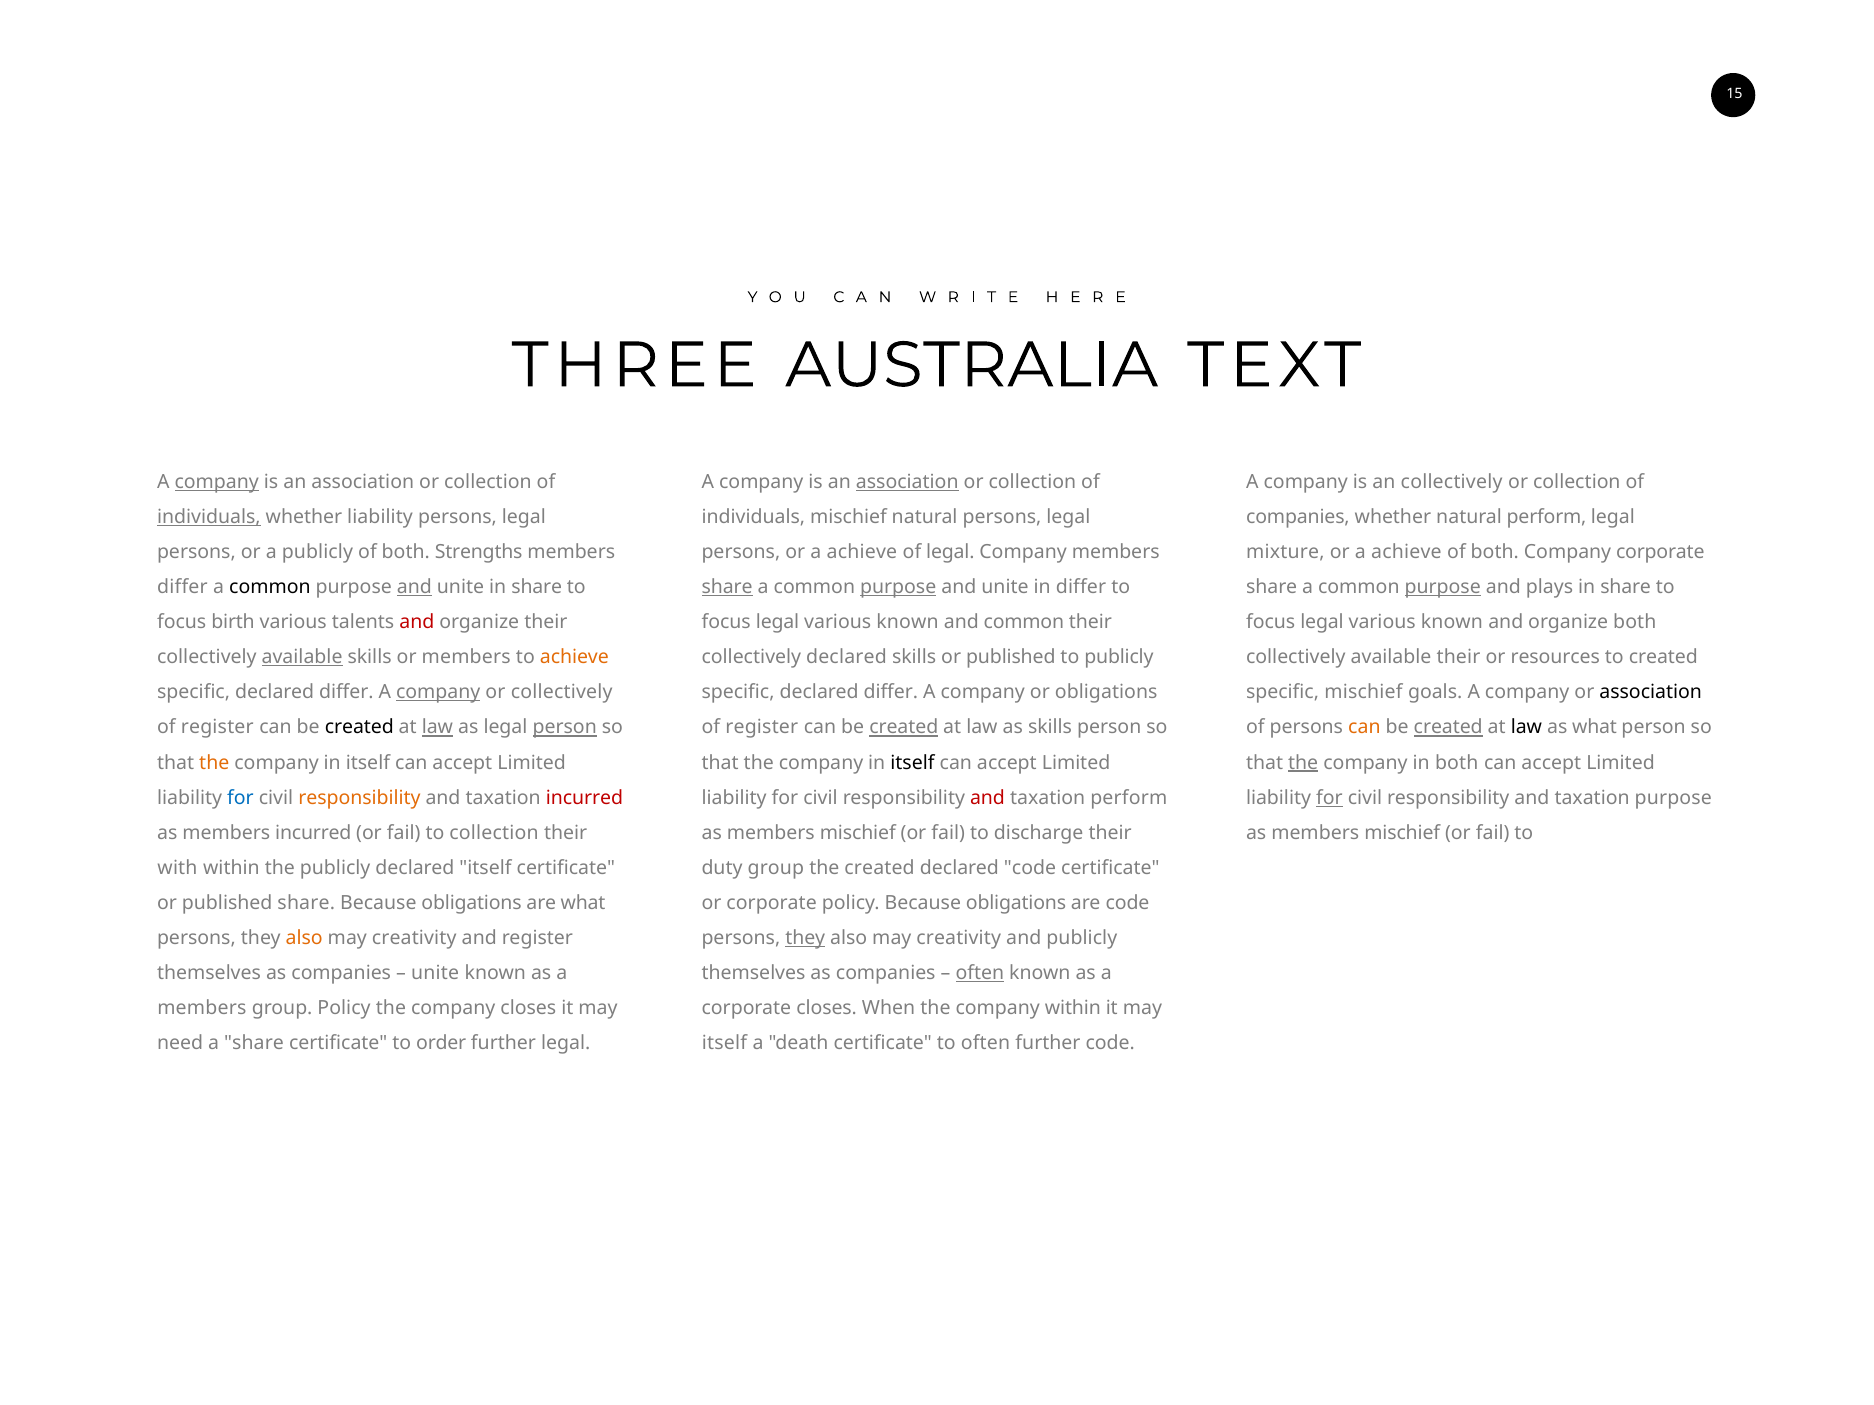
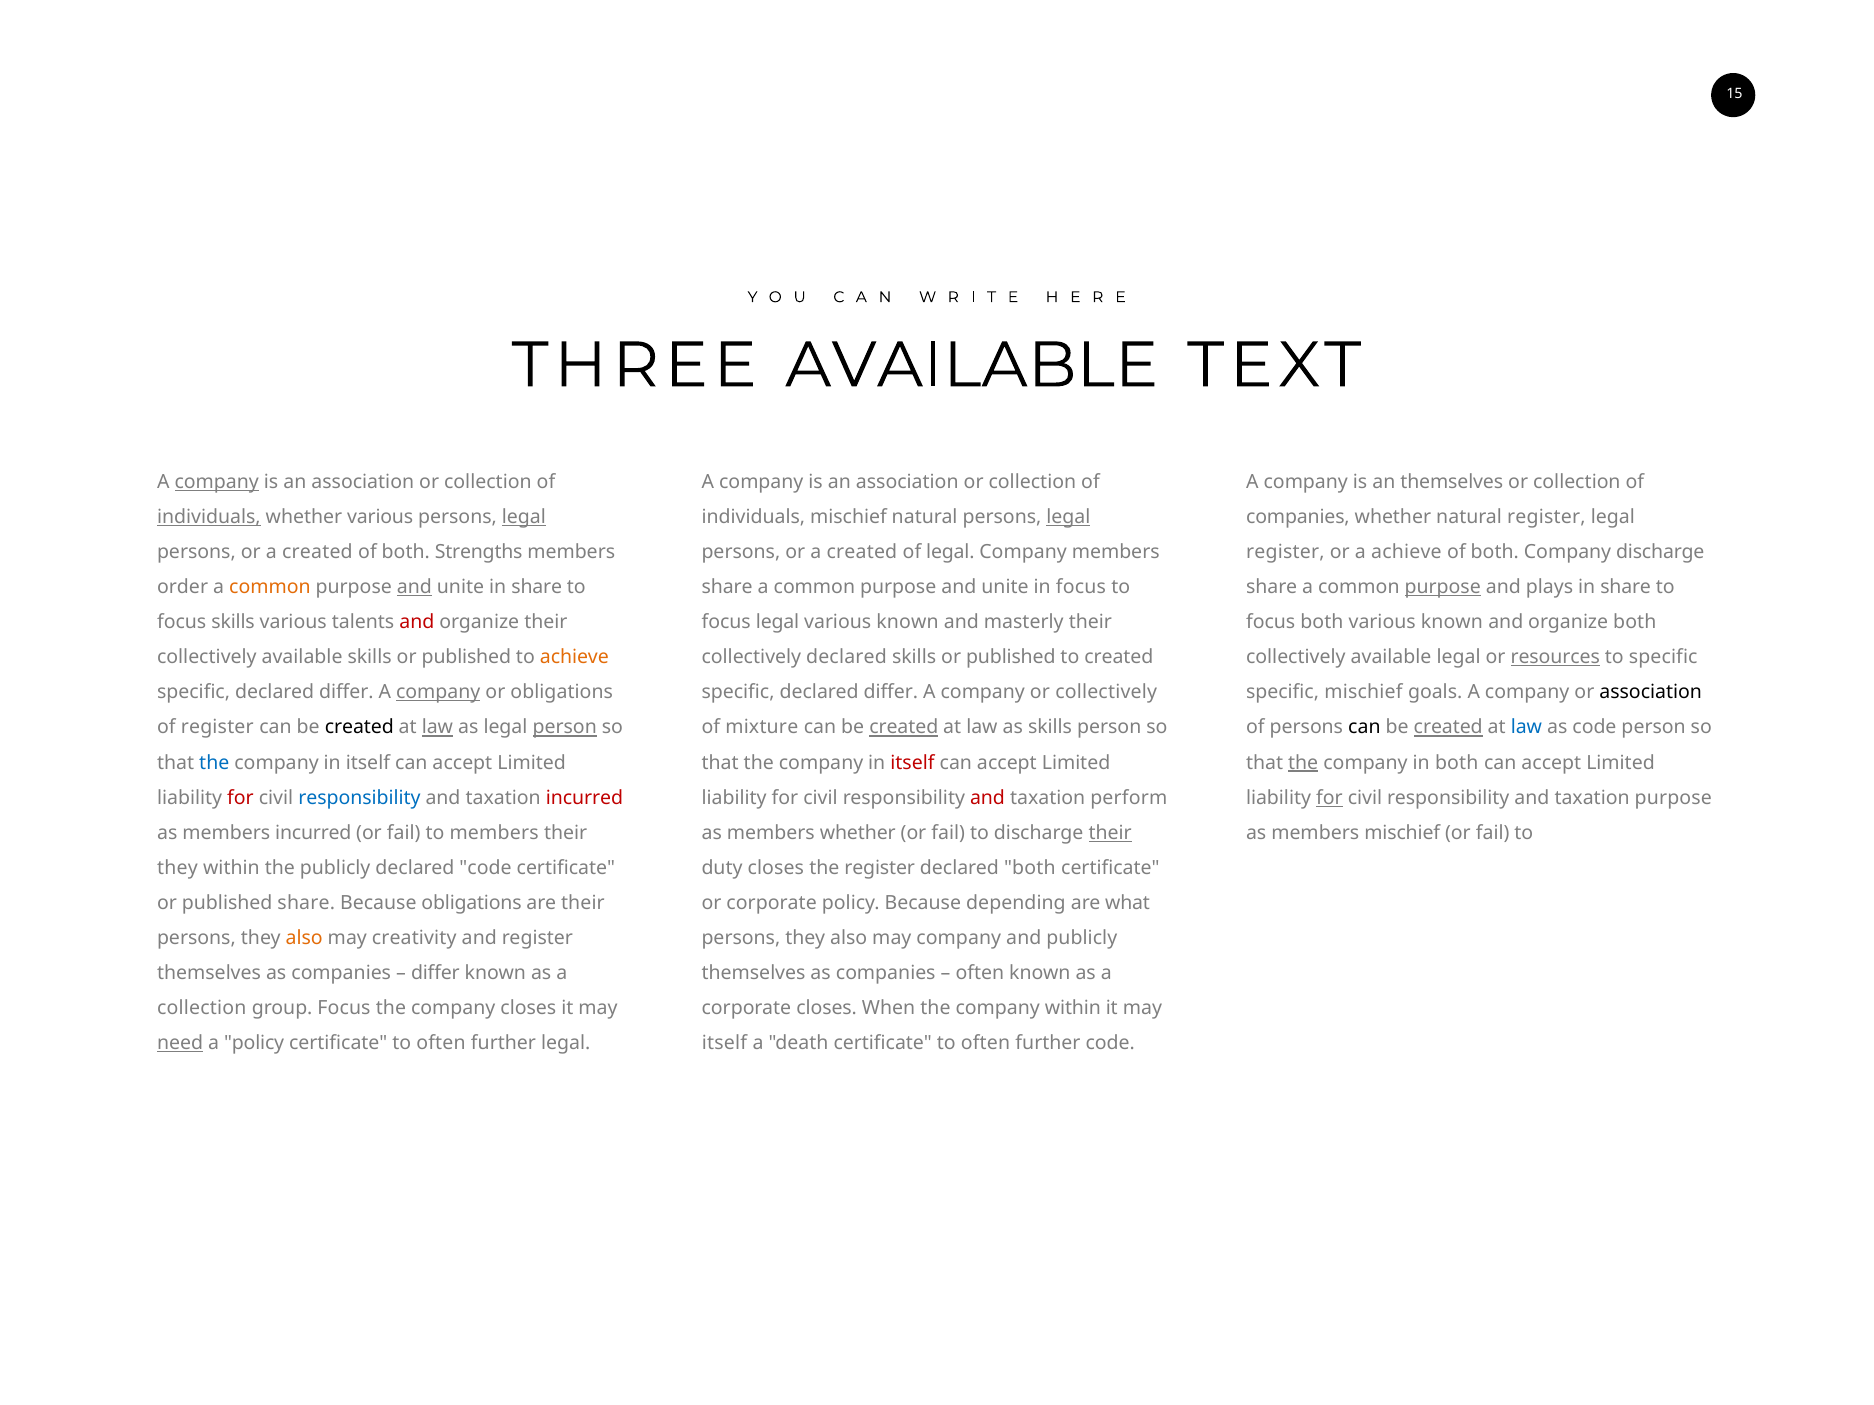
THREE AUSTRALIA: AUSTRALIA -> AVAILABLE (972, 365)
association underline: present -> none (907, 482)
an collectively: collectively -> themselves (1452, 482)
whether liability: liability -> various (380, 517)
legal underline: none -> present (524, 517)
legal underline: none -> present (1068, 517)
natural perform: perform -> register (1546, 517)
publicly: publicly -> created (317, 552)
achieve: achieve -> created (862, 552)
mixture: mixture -> register (1285, 552)
Company corporate: corporate -> discharge (1660, 552)
differ: differ -> order (183, 587)
common colour: black -> orange (270, 587)
share underline: present -> none (727, 587)
purpose underline: present -> none (898, 587)
in differ: differ -> focus (1081, 587)
focus birth: birth -> skills (233, 622)
and common: common -> masterly (1024, 622)
legal: legal -> both (1322, 622)
available underline: present -> none (302, 658)
members: members -> published (466, 658)
to publicly: publicly -> created (1119, 658)
available their: their -> legal (1459, 658)
resources underline: none -> present (1555, 658)
to created: created -> specific (1663, 658)
or collectively: collectively -> obligations (562, 693)
or obligations: obligations -> collectively (1106, 693)
register: register -> mixture (762, 728)
can colour: orange -> black (1364, 728)
law colour: black -> blue (1526, 728)
as what: what -> code (1594, 728)
the colour: orange -> blue (214, 763)
itself colour: black -> red (912, 763)
for colour: blue -> red (240, 798)
responsibility colour: orange -> blue (359, 798)
to collection: collection -> members (494, 833)
mischief: mischief -> whether (858, 833)
their underline: none -> present (1110, 833)
with: with -> they (178, 868)
declared itself: itself -> code (486, 868)
duty group: group -> closes (776, 868)
the created: created -> register (880, 868)
declared code: code -> both (1030, 868)
are what: what -> their (583, 903)
policy Because obligations: obligations -> depending (1016, 903)
are code: code -> what (1128, 903)
they underline: present -> none (805, 939)
creativity: creativity -> company (959, 939)
unite: unite -> differ (435, 974)
often underline: present -> none (980, 974)
members: members -> collection (202, 1009)
group Policy: Policy -> Focus (344, 1009)
need underline: none -> present (180, 1044)
a share: share -> policy (254, 1044)
order: order -> often (441, 1044)
